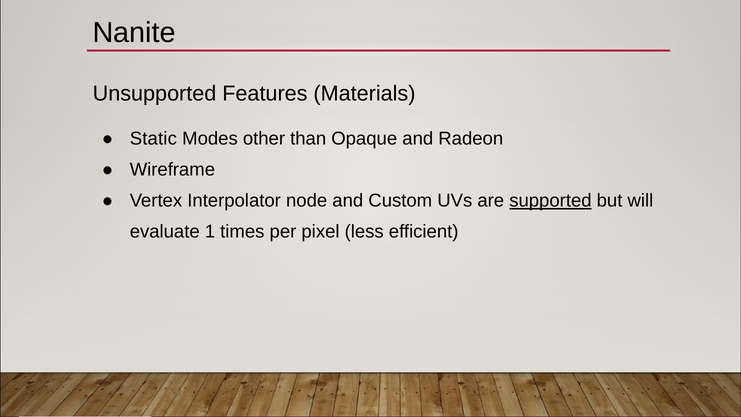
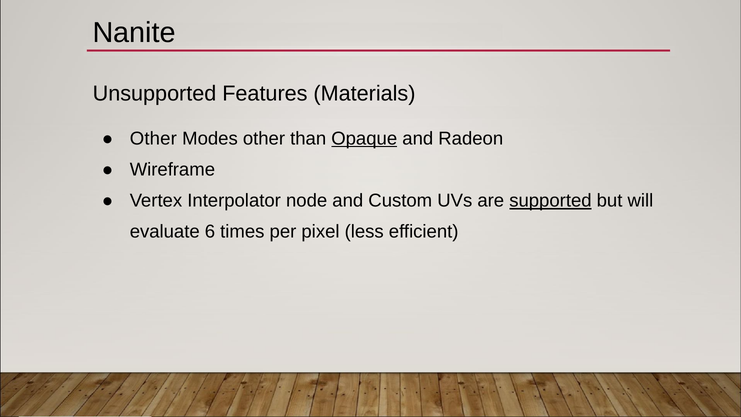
Static: Static -> Other (153, 138)
Opaque underline: none -> present (364, 138)
1: 1 -> 6 (210, 232)
